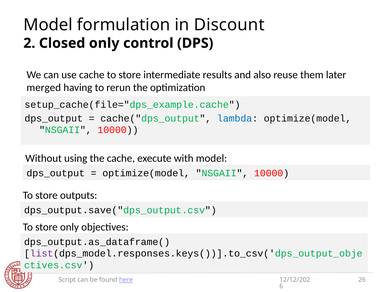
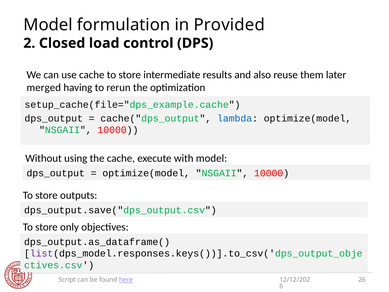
Discount: Discount -> Provided (229, 25)
Closed only: only -> load (104, 43)
